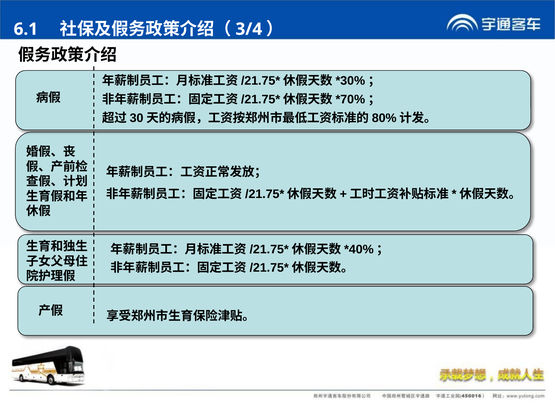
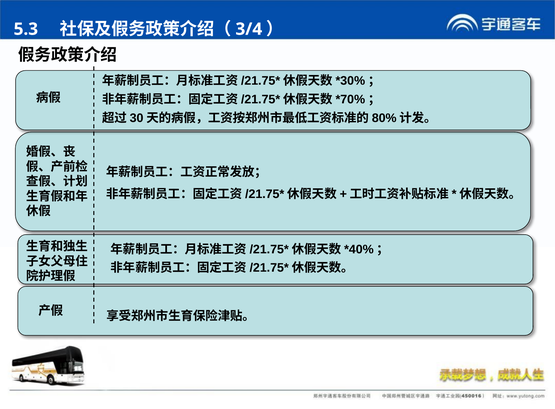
6.1: 6.1 -> 5.3 (26, 29)
